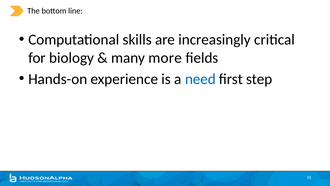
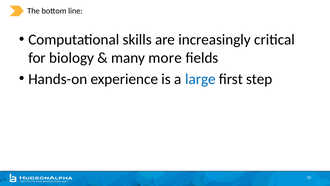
need: need -> large (200, 79)
